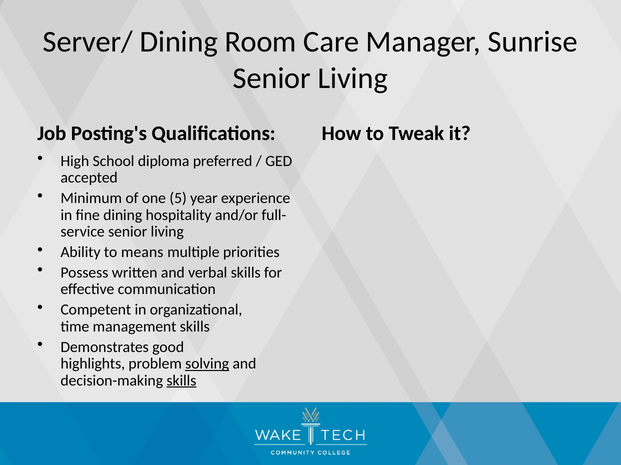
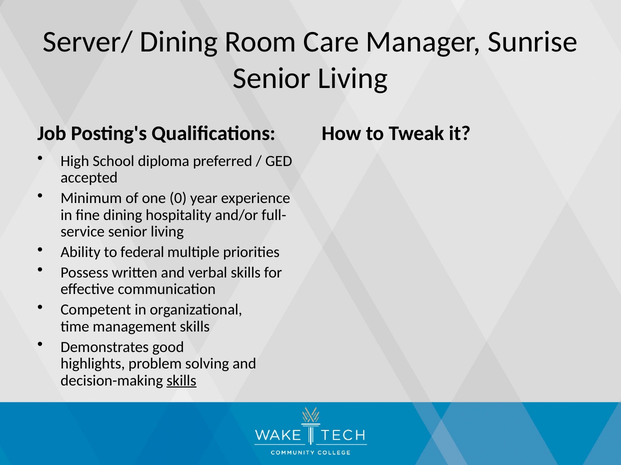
5: 5 -> 0 (178, 198)
means: means -> federal (142, 252)
solving underline: present -> none (207, 364)
